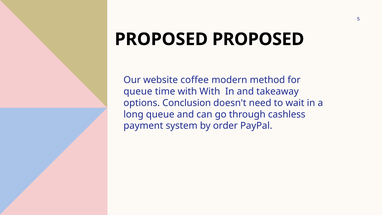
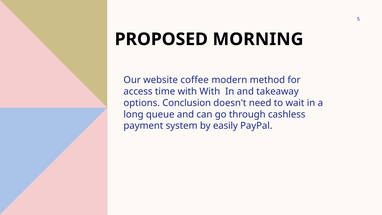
PROPOSED PROPOSED: PROPOSED -> MORNING (258, 39)
queue: queue -> access (138, 91)
order: order -> easily (225, 126)
